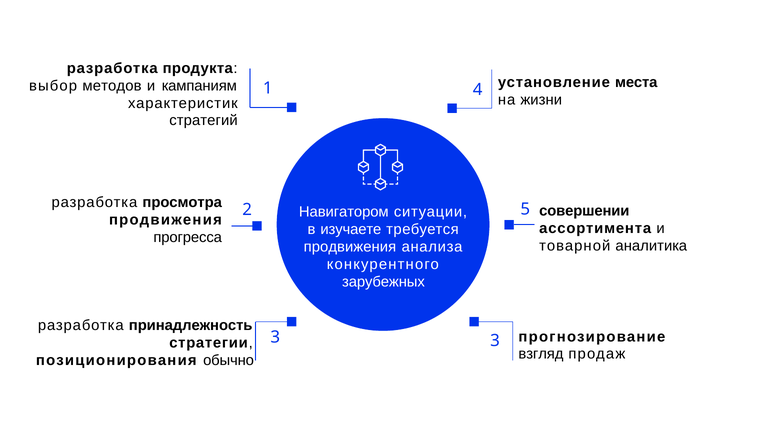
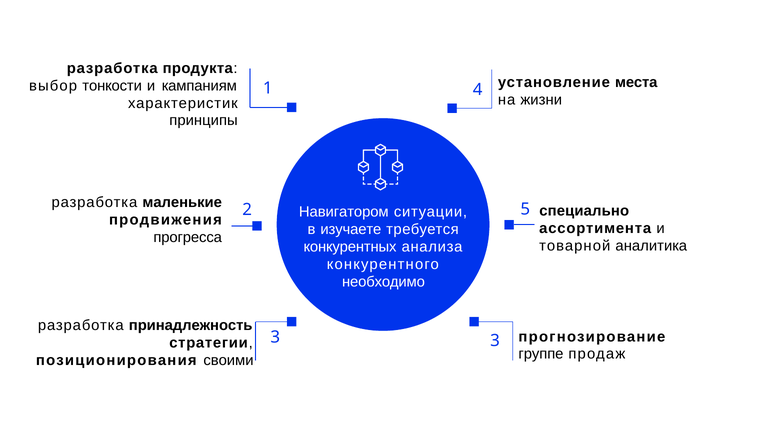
методов: методов -> тонкости (112, 86)
стратегий: стратегий -> принципы (204, 120)
просмотра: просмотра -> маленькие (182, 202)
совершении: совершении -> специально (584, 211)
продвижения: продвижения -> конкурентных (350, 247)
зарубежных: зарубежных -> необходимо (383, 282)
взгляд: взгляд -> группе (541, 354)
обычно: обычно -> своими (228, 360)
